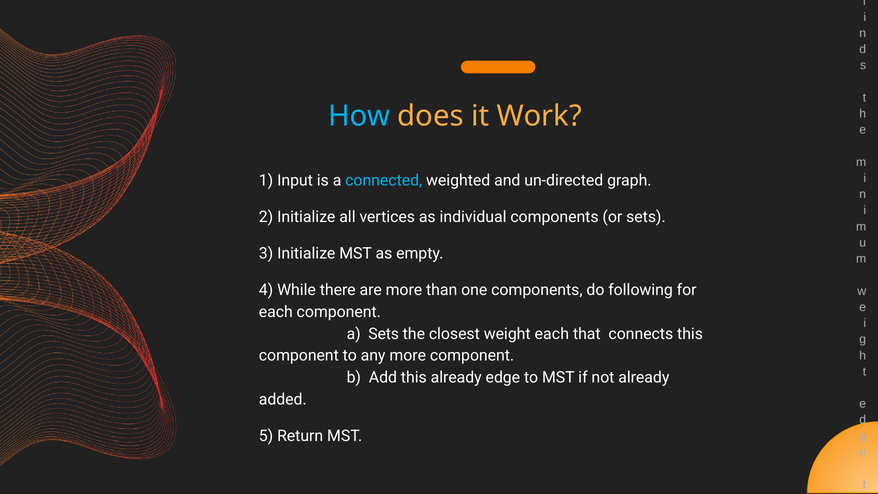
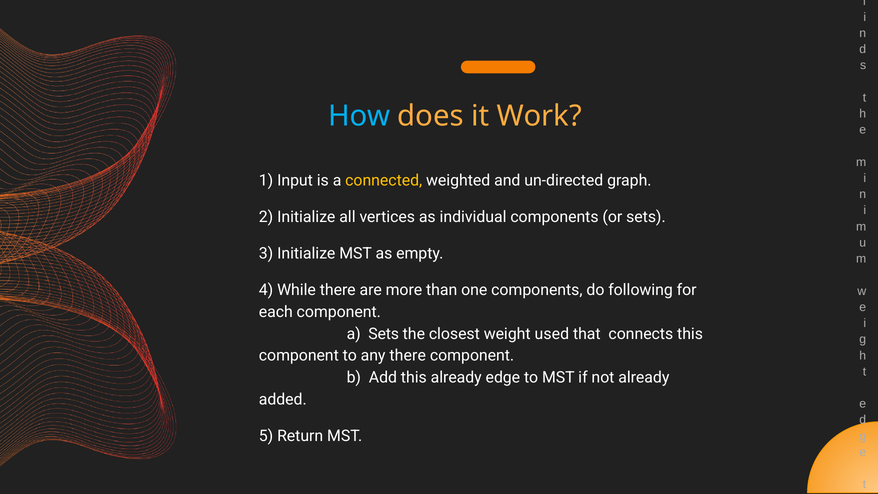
connected colour: light blue -> yellow (384, 180)
weight each: each -> used (552, 334)
any more: more -> there (408, 356)
